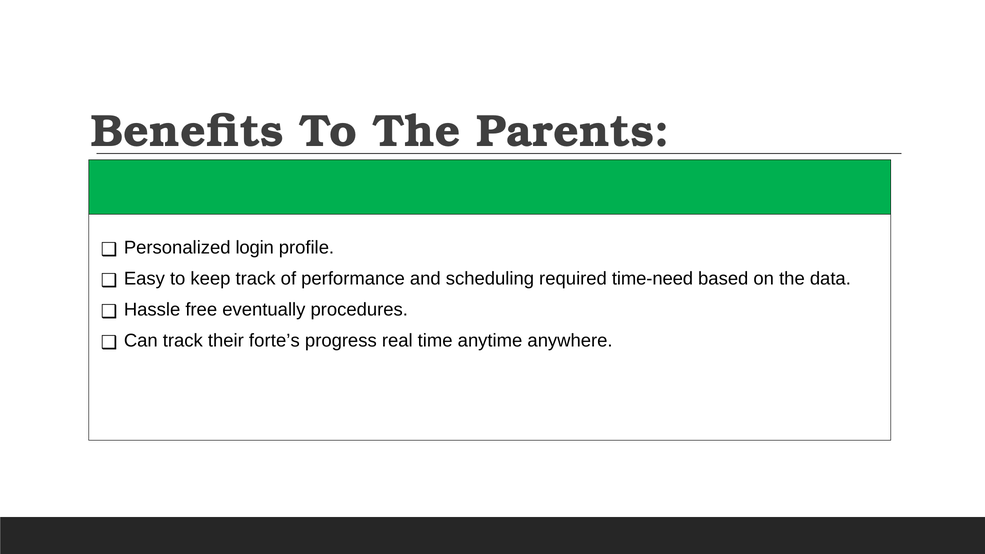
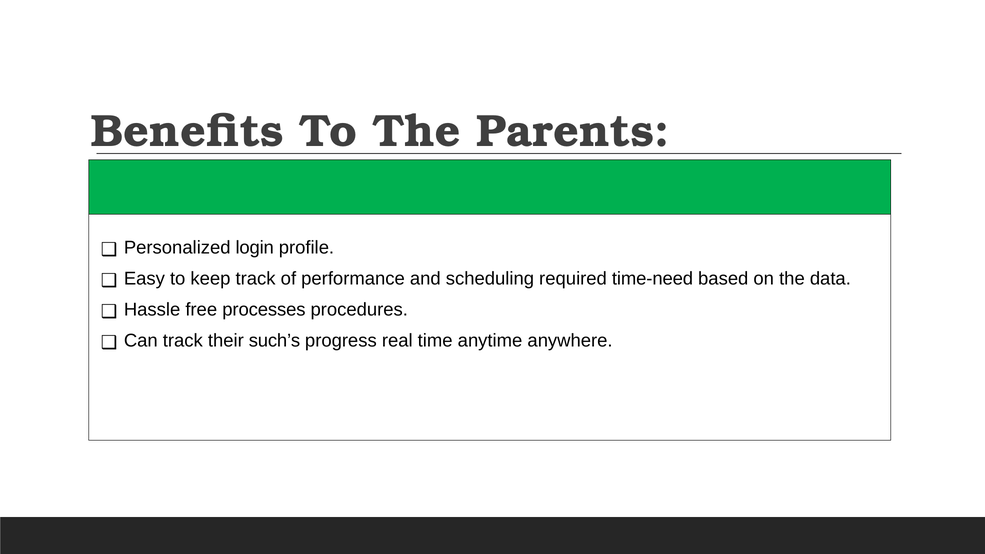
eventually: eventually -> processes (264, 310)
forte’s: forte’s -> such’s (275, 341)
